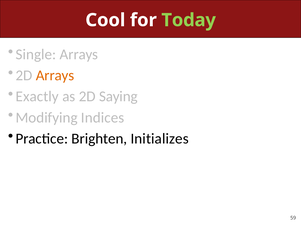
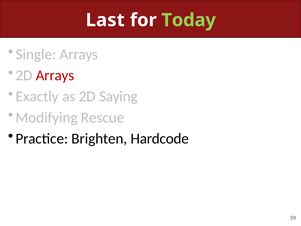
Cool: Cool -> Last (105, 20)
Arrays colour: orange -> red (55, 75)
Indices: Indices -> Rescue (103, 117)
Initializes: Initializes -> Hardcode (160, 139)
